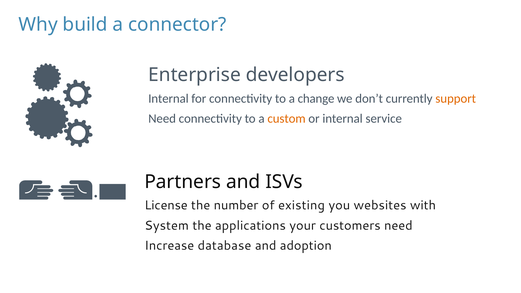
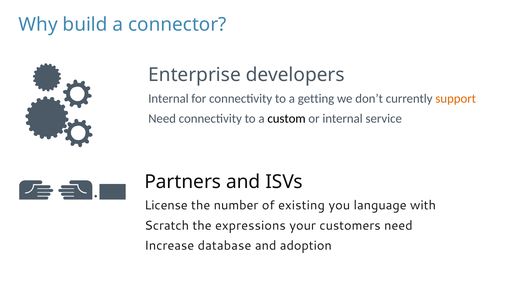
change: change -> getting (316, 99)
custom colour: orange -> black (287, 119)
websites: websites -> language (380, 205)
System: System -> Scratch (167, 226)
applications: applications -> expressions (250, 226)
